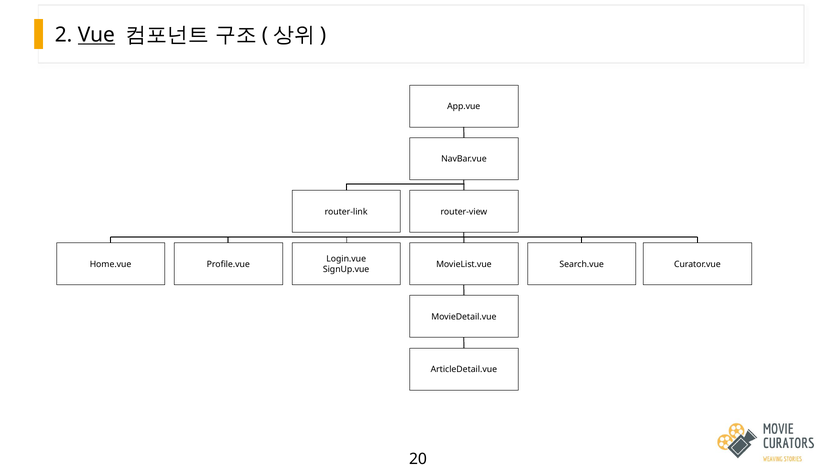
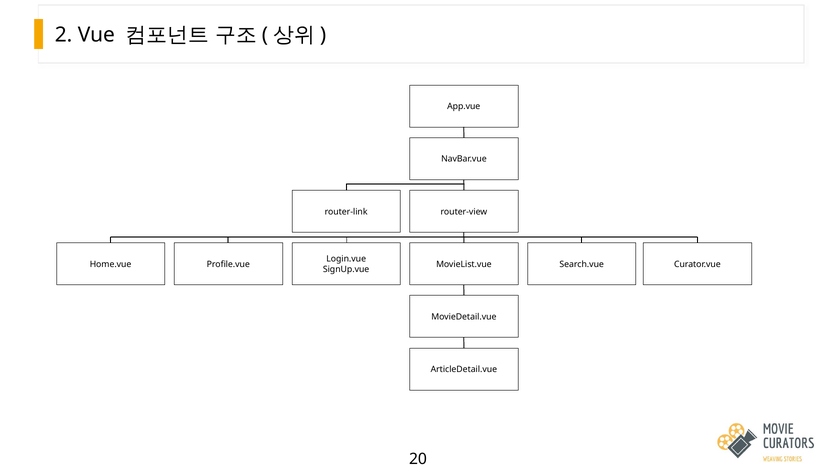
Vue underline: present -> none (96, 35)
